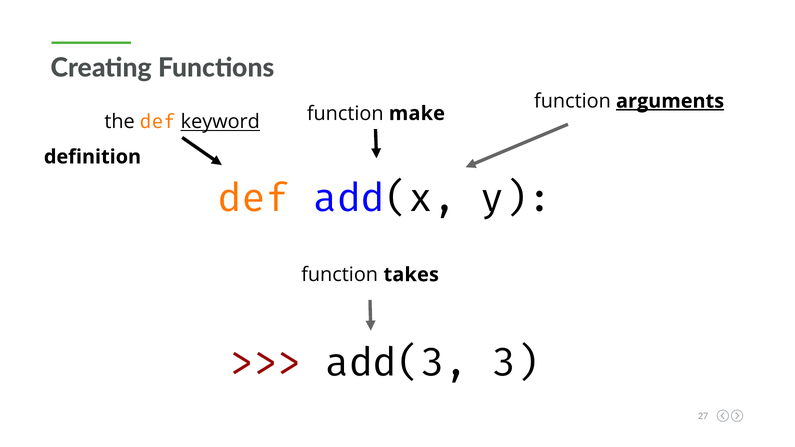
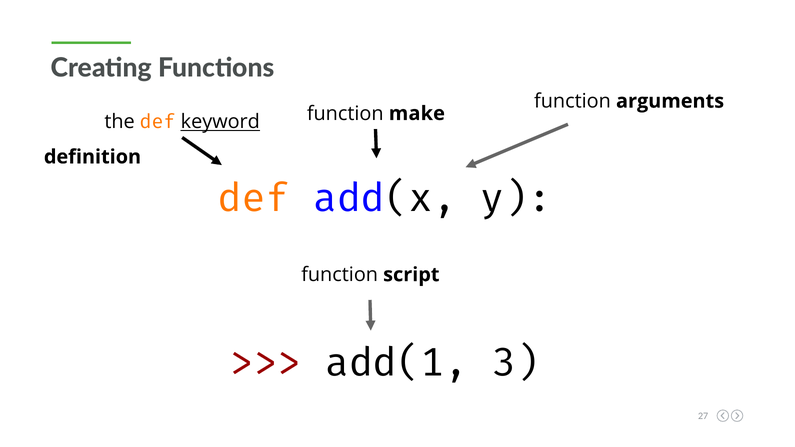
arguments underline: present -> none (670, 101)
takes: takes -> script (411, 275)
add(3: add(3 -> add(1 (397, 363)
